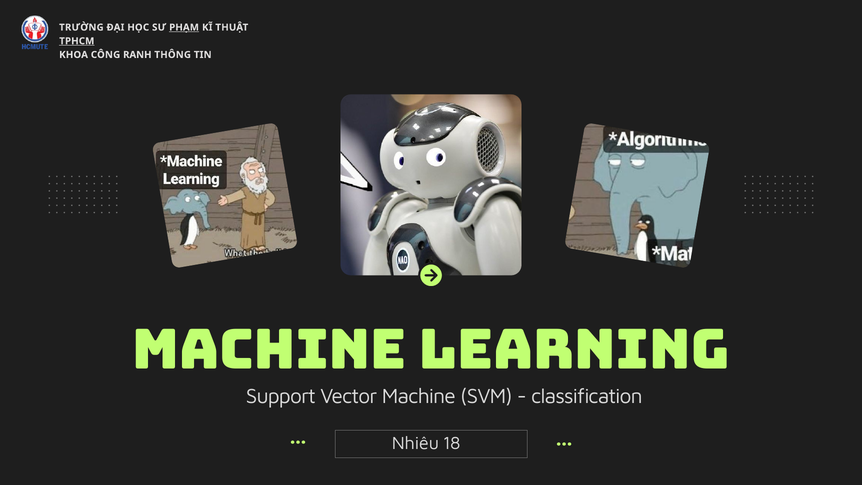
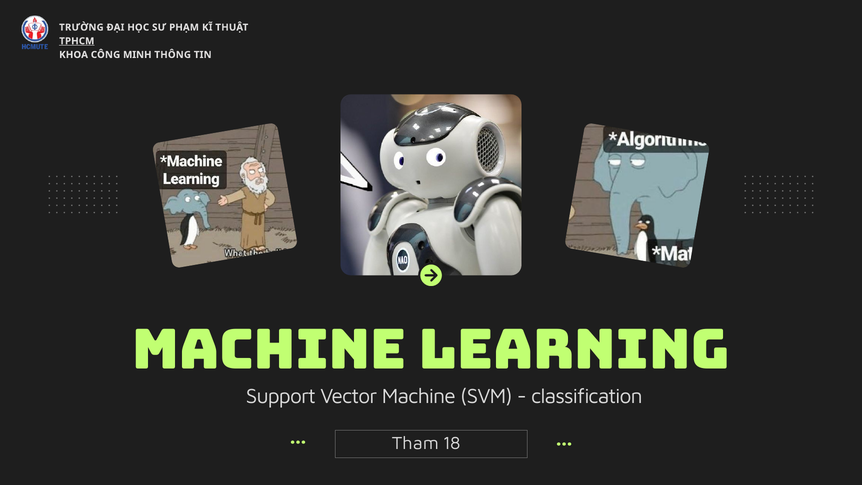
PHẠM underline: present -> none (184, 27)
RANH: RANH -> MINH (137, 55)
Nhiêu: Nhiêu -> Tham (415, 443)
